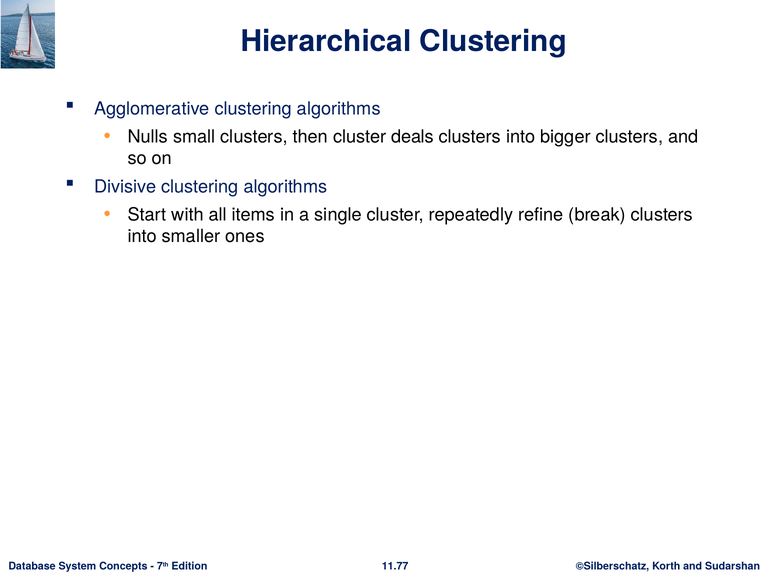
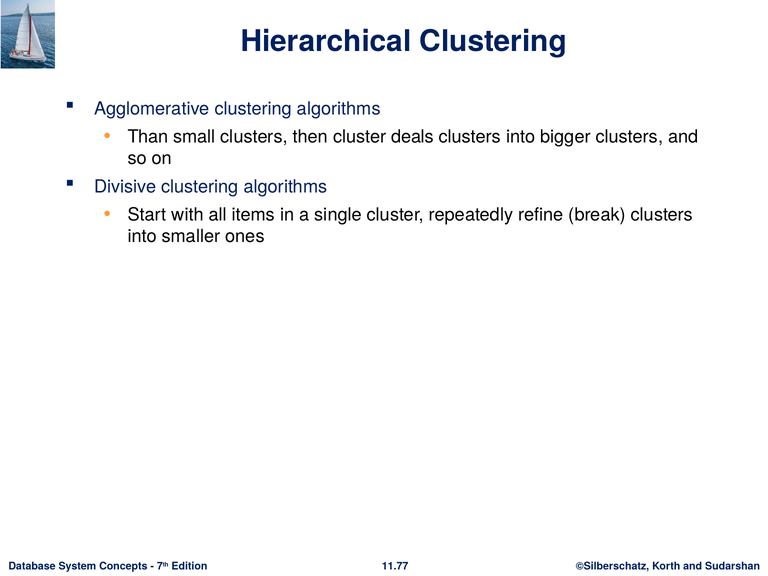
Nulls: Nulls -> Than (148, 137)
